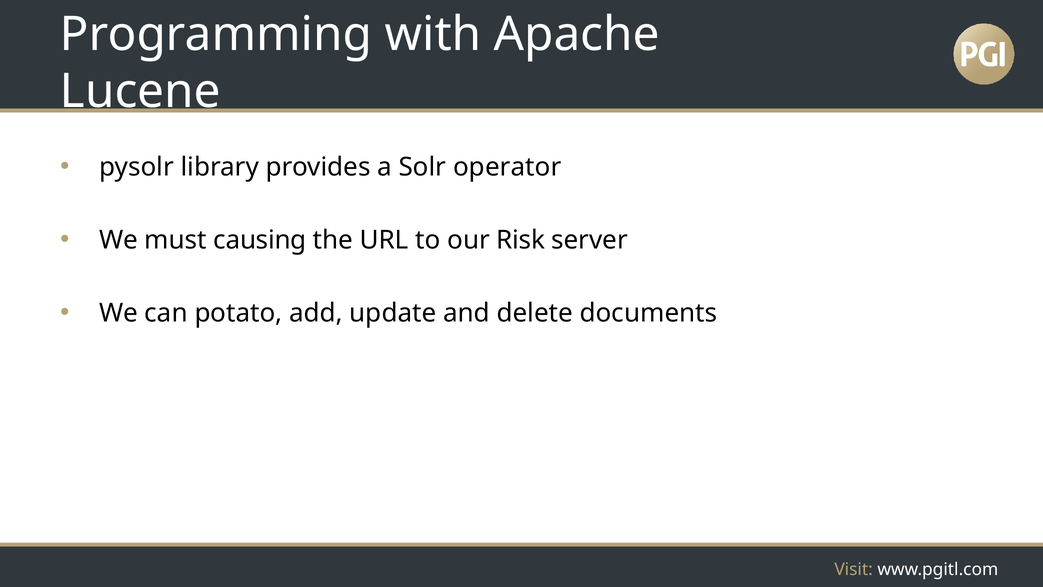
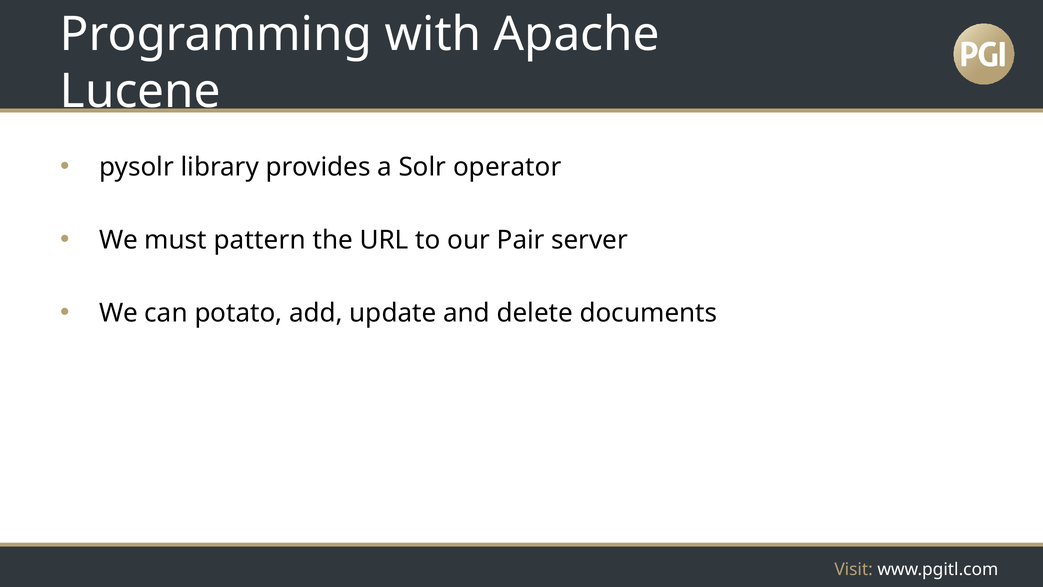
causing: causing -> pattern (260, 240)
Risk: Risk -> Pair (521, 240)
